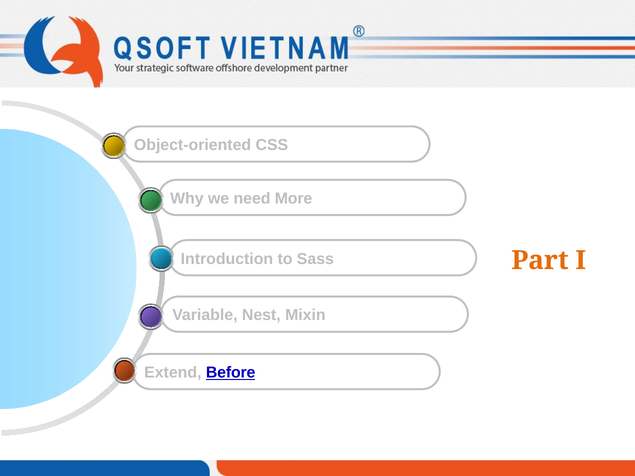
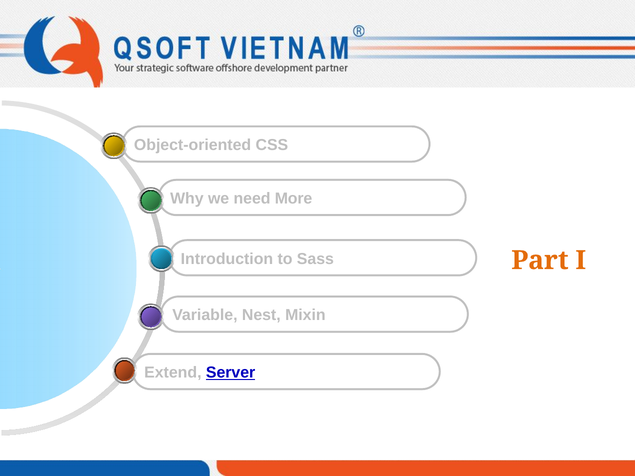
Before: Before -> Server (231, 373)
